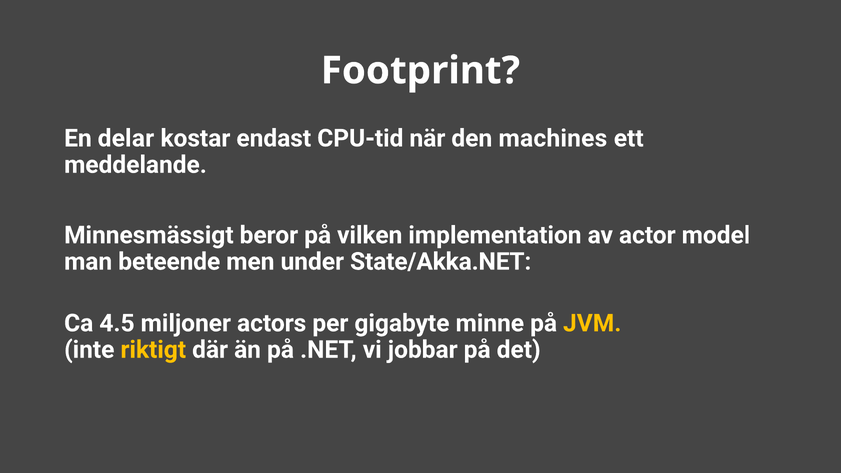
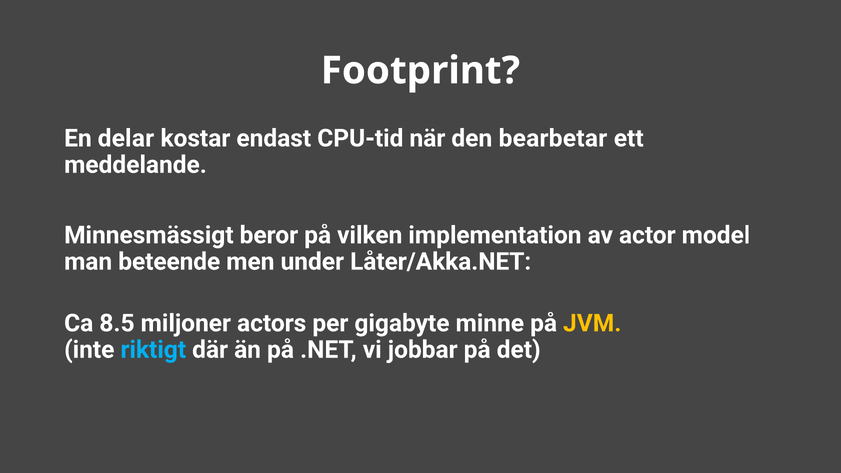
machines: machines -> bearbetar (553, 138)
State/Akka.NET: State/Akka.NET -> Låter/Akka.NET (441, 262)
4.5: 4.5 -> 8.5 (117, 323)
riktigt colour: yellow -> light blue (153, 350)
